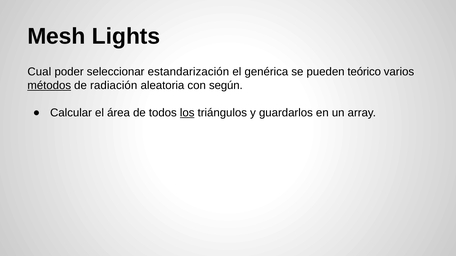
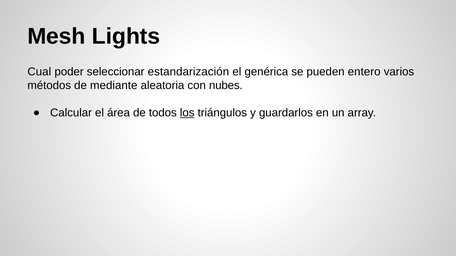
teórico: teórico -> entero (364, 72)
métodos underline: present -> none (49, 86)
radiación: radiación -> mediante (114, 86)
según: según -> nubes (226, 86)
